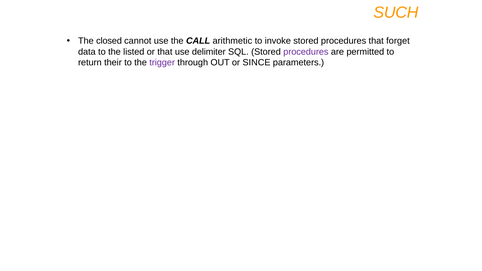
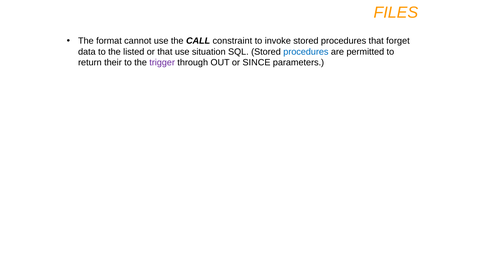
SUCH: SUCH -> FILES (396, 13)
closed: closed -> format (109, 41)
arithmetic: arithmetic -> constraint (232, 41)
delimiter: delimiter -> situation (209, 52)
procedures colour: purple -> blue (306, 52)
